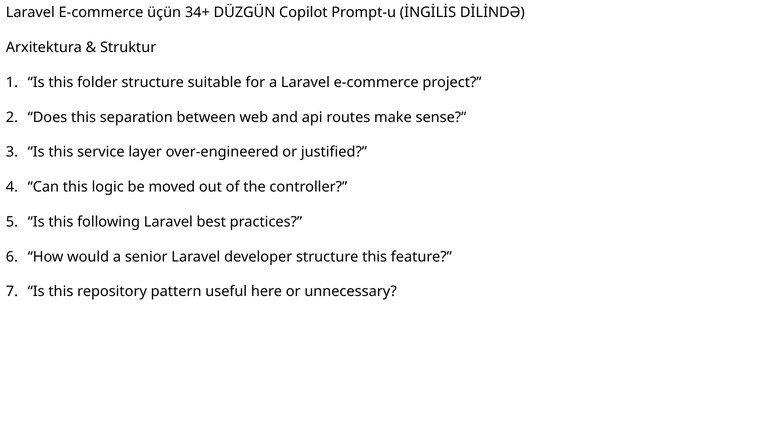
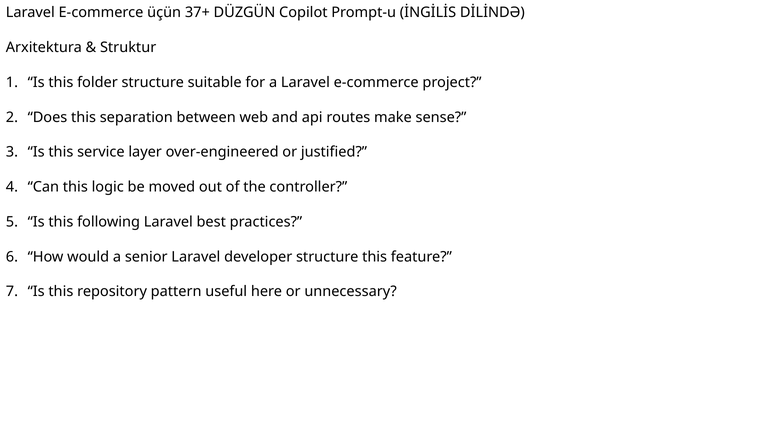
34+: 34+ -> 37+ (197, 13)
